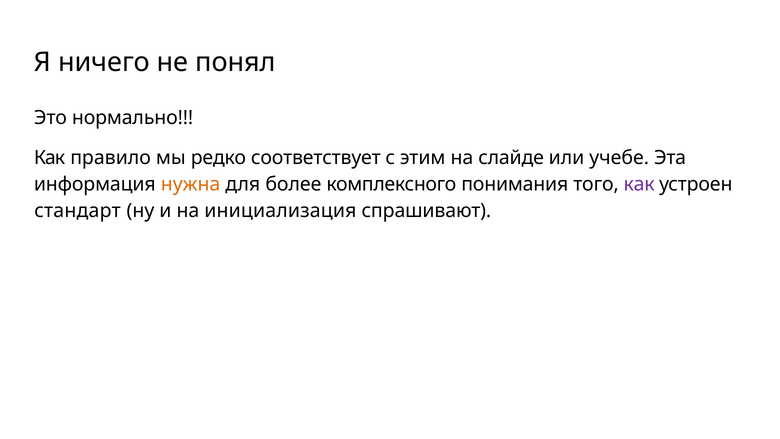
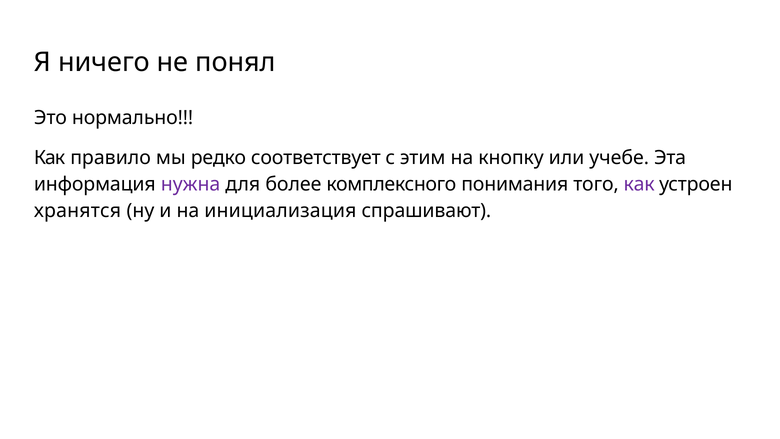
слайде: слайде -> кнопку (511, 158)
нужна colour: orange -> purple (191, 184)
стандарт: стандарт -> хранятся (78, 211)
